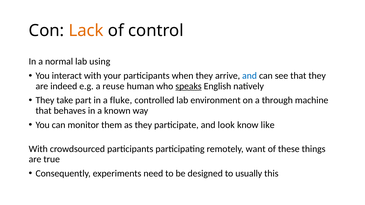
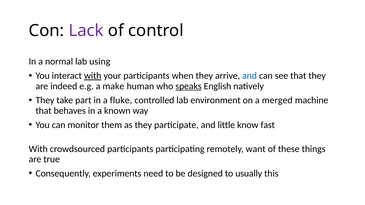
Lack colour: orange -> purple (86, 31)
with underline: none -> present (93, 76)
reuse: reuse -> make (113, 86)
through: through -> merged (277, 100)
look: look -> little (226, 125)
like: like -> fast (268, 125)
